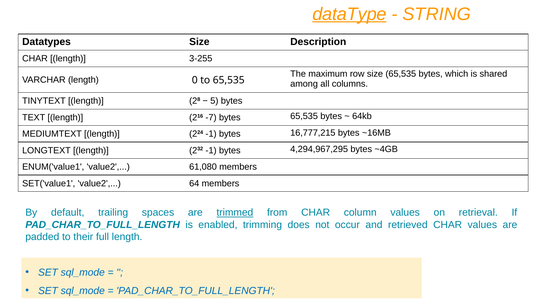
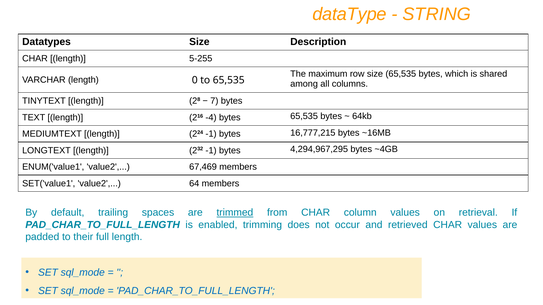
dataType underline: present -> none (349, 14)
3-255: 3-255 -> 5-255 (201, 59)
5: 5 -> 7 (214, 101)
-7: -7 -> -4 (211, 118)
61,080: 61,080 -> 67,469 (203, 167)
